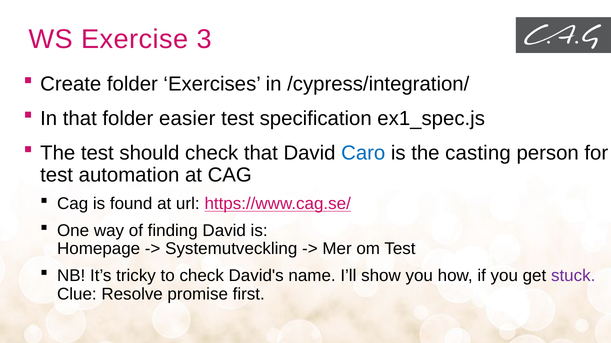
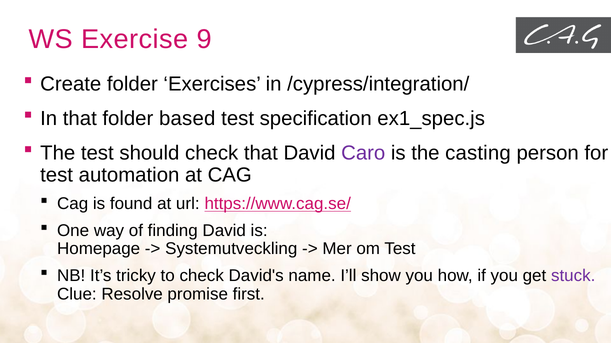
3: 3 -> 9 (204, 39)
easier: easier -> based (187, 119)
Caro colour: blue -> purple (363, 154)
